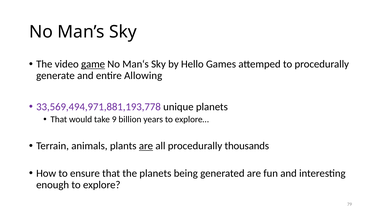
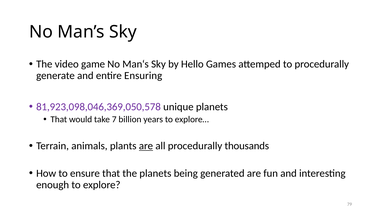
game underline: present -> none (93, 64)
Allowing: Allowing -> Ensuring (143, 76)
33,569,494,971,881,193,778: 33,569,494,971,881,193,778 -> 81,923,098,046,369,050,578 (98, 107)
9: 9 -> 7 (114, 120)
